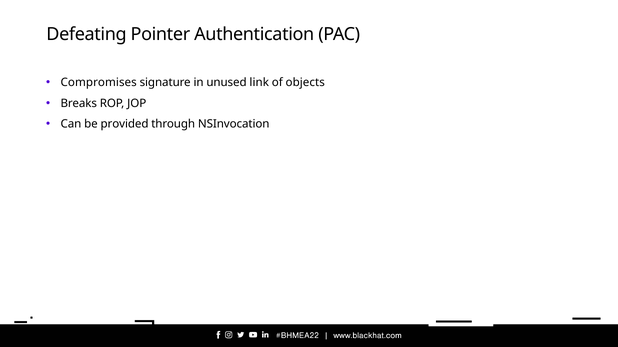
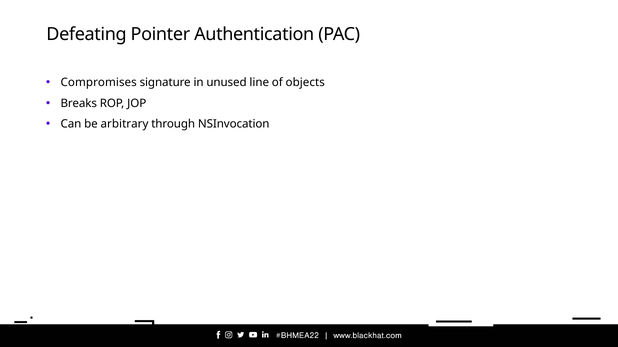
link: link -> line (259, 83)
provided: provided -> arbitrary (125, 124)
